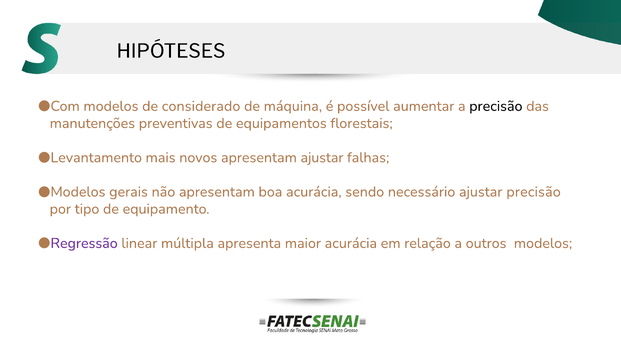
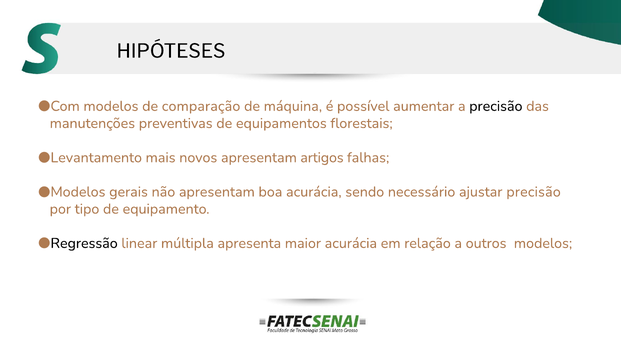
considerado: considerado -> comparação (201, 106)
apresentam ajustar: ajustar -> artigos (322, 158)
Regressão colour: purple -> black (84, 244)
